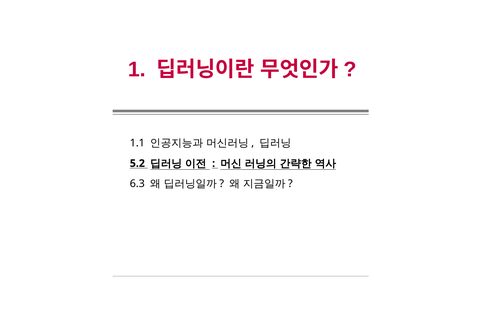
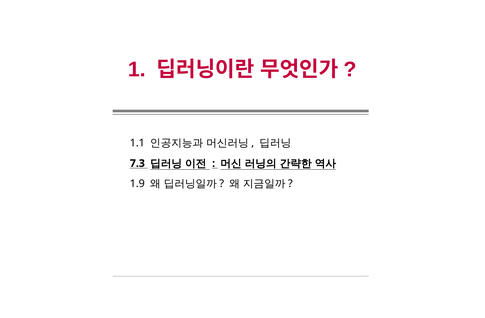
5.2: 5.2 -> 7.3 (137, 164)
6.3: 6.3 -> 1.9 (137, 184)
